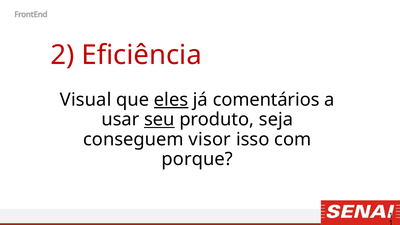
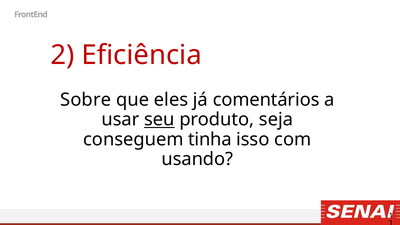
Visual: Visual -> Sobre (86, 100)
eles underline: present -> none (171, 100)
visor: visor -> tinha (210, 139)
porque: porque -> usando (197, 159)
